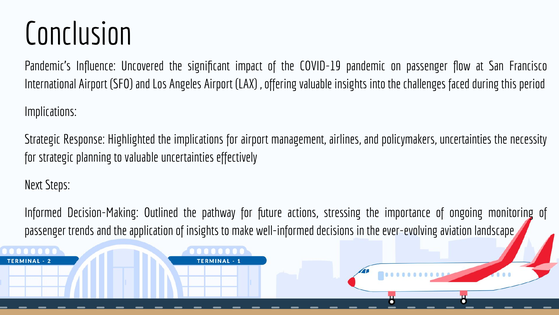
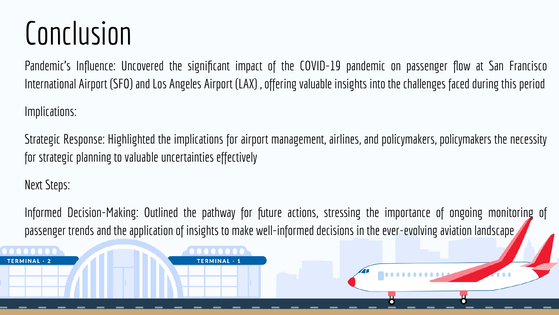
policymakers uncertainties: uncertainties -> policymakers (466, 139)
